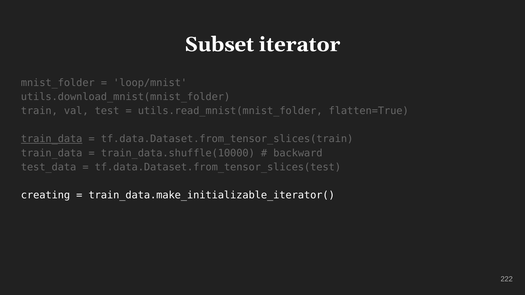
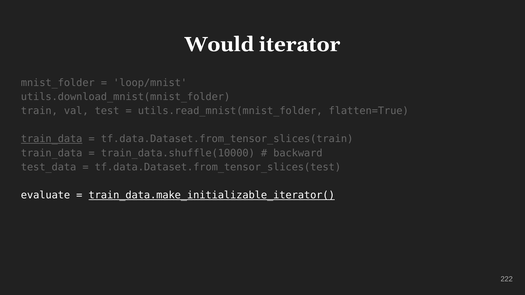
Subset: Subset -> Would (219, 44)
creating: creating -> evaluate (46, 195)
train_data.make_initializable_iterator( underline: none -> present (212, 195)
